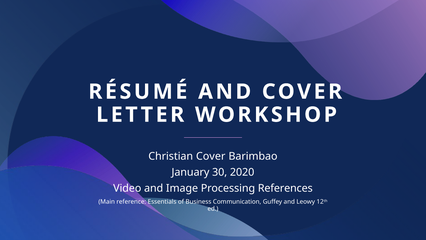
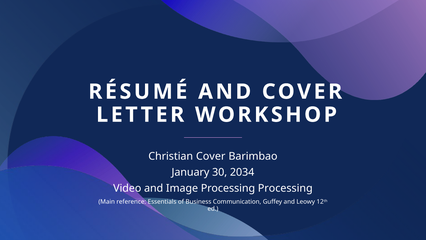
2020: 2020 -> 2034 (242, 172)
Processing References: References -> Processing (285, 188)
